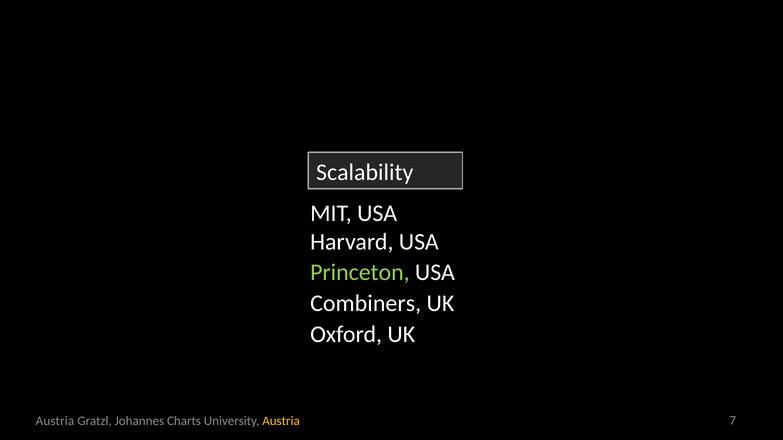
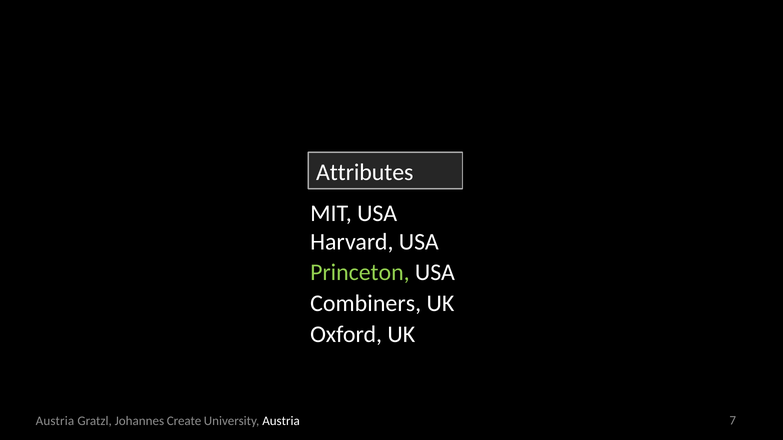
Scalability: Scalability -> Attributes (365, 172)
Charts: Charts -> Create (184, 422)
Austria colour: yellow -> white (281, 422)
